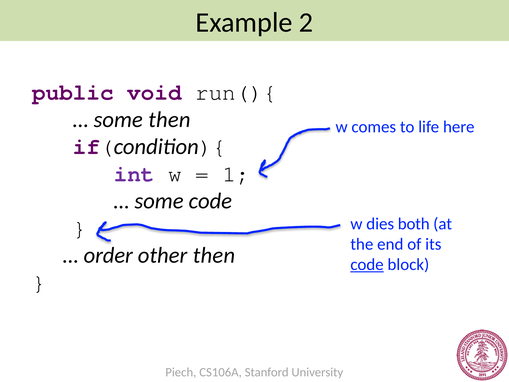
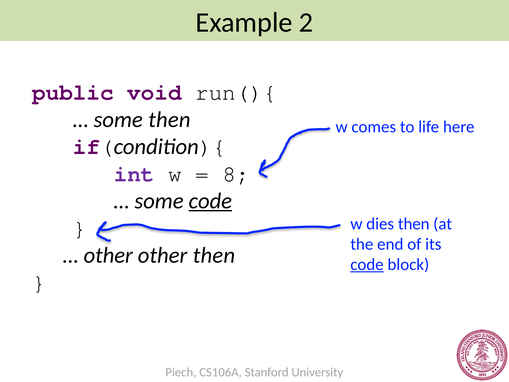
1: 1 -> 8 (236, 174)
code underline: none -> present (210, 201)
dies both: both -> then (414, 224)
order: order -> other (108, 255)
